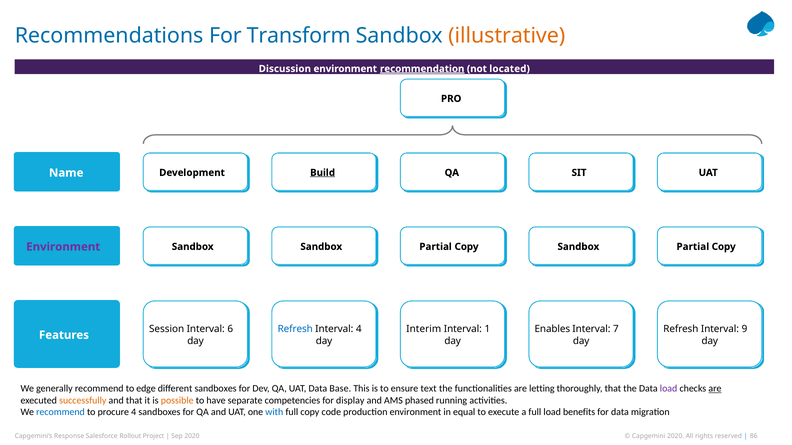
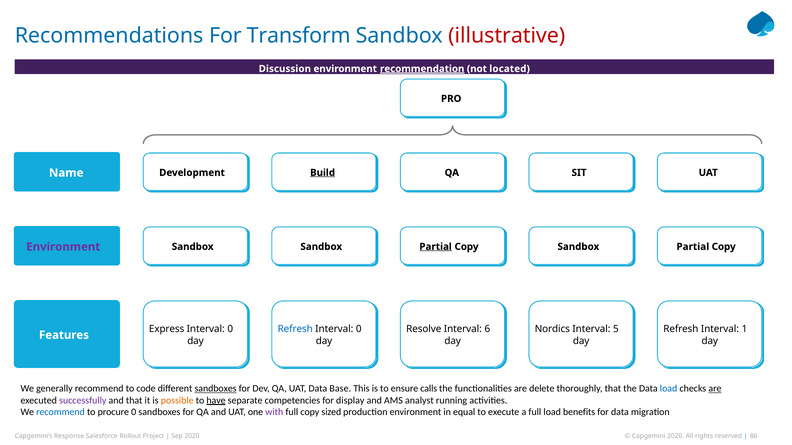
illustrative colour: orange -> red (507, 36)
Partial underline: none -> present (436, 247)
Session: Session -> Express (167, 330)
6: 6 -> 0 (230, 330)
4: 4 -> 0 (359, 330)
Interim: Interim -> Resolve (424, 330)
1: 1 -> 6 (487, 330)
Enables: Enables -> Nordics (552, 330)
7: 7 -> 5 (616, 330)
9: 9 -> 1 (745, 330)
edge: edge -> code (146, 389)
sandboxes underline: none -> present (216, 389)
text: text -> calls (429, 389)
letting: letting -> delete (542, 389)
load colour: purple -> blue (669, 389)
successfully colour: orange -> purple (83, 401)
have underline: none -> present (216, 401)
phased: phased -> analyst (419, 401)
procure 4: 4 -> 0 (134, 413)
with colour: blue -> purple (274, 413)
code: code -> sized (331, 413)
